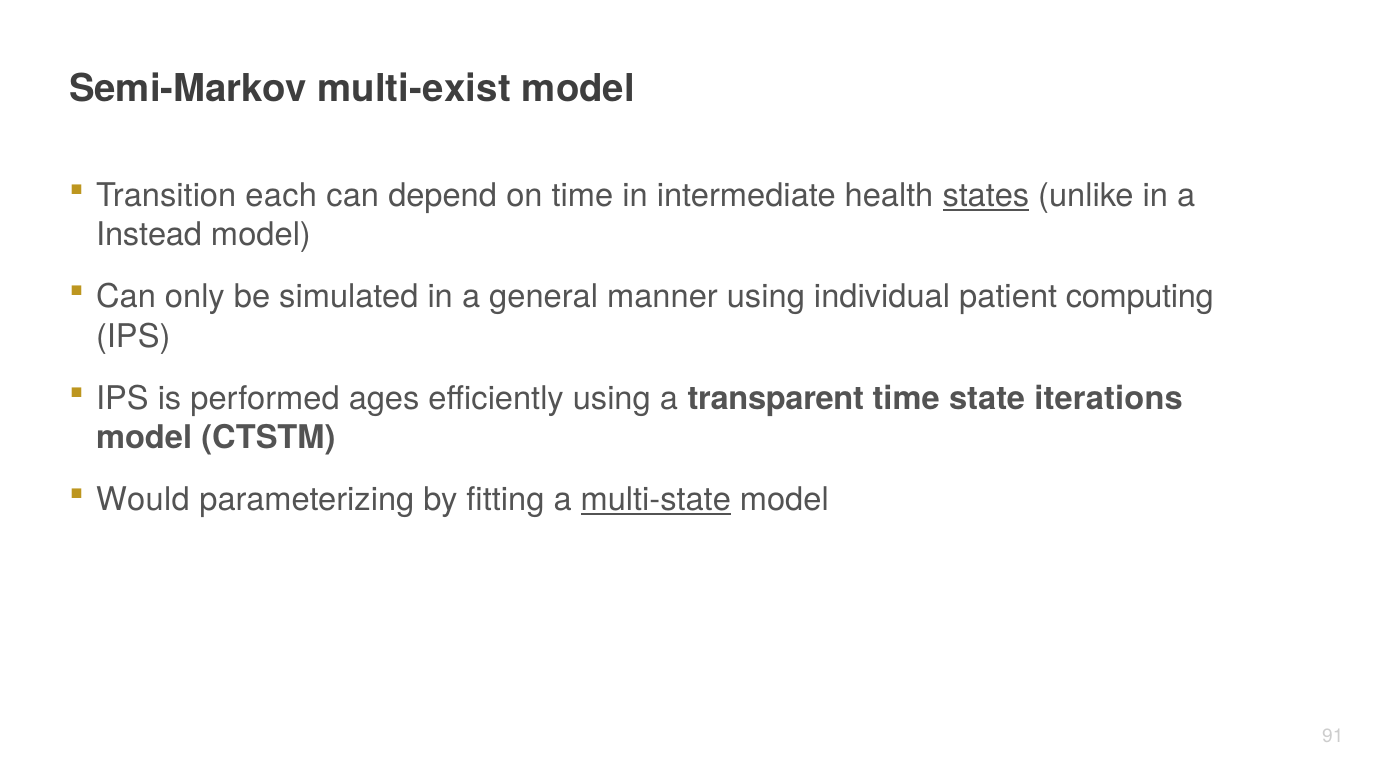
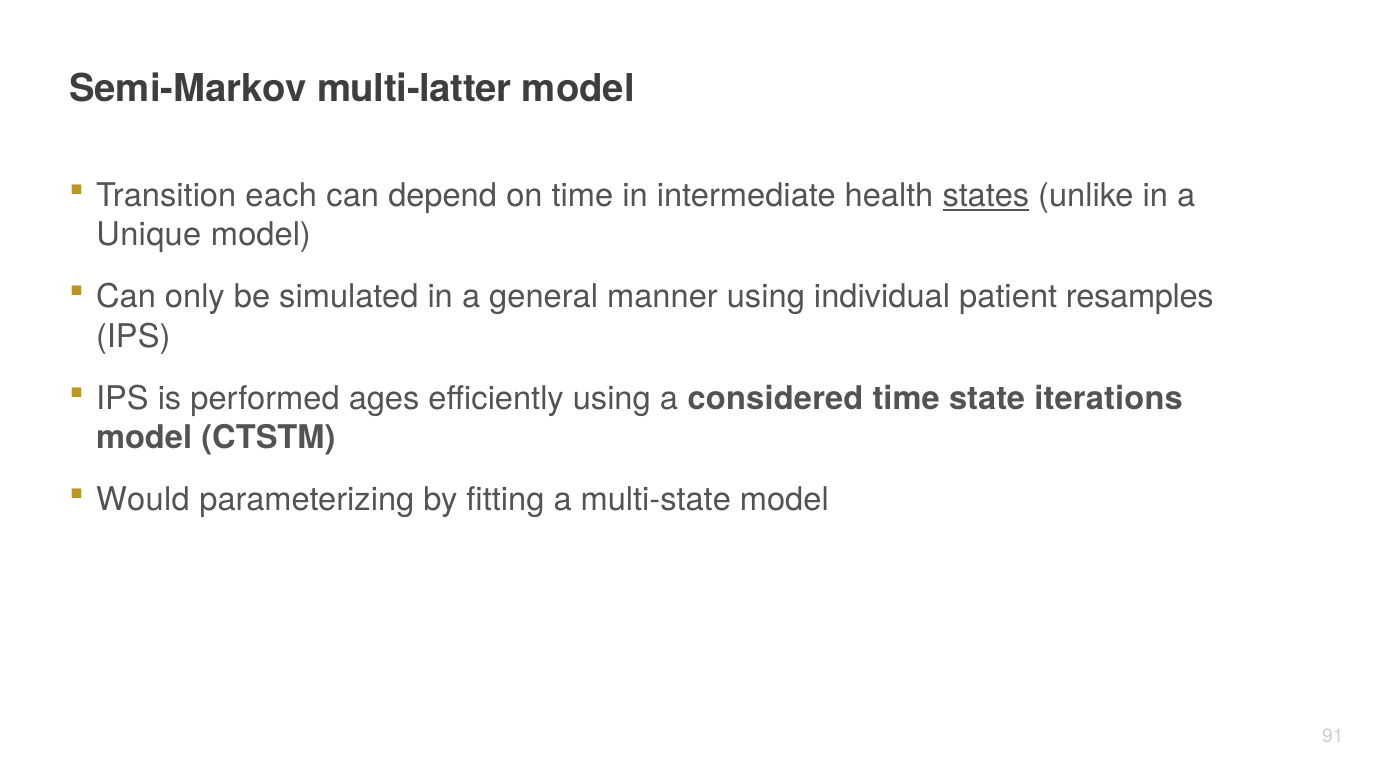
multi-exist: multi-exist -> multi-latter (414, 89)
Instead: Instead -> Unique (149, 235)
computing: computing -> resamples (1140, 297)
transparent: transparent -> considered (776, 399)
multi-state underline: present -> none (656, 500)
